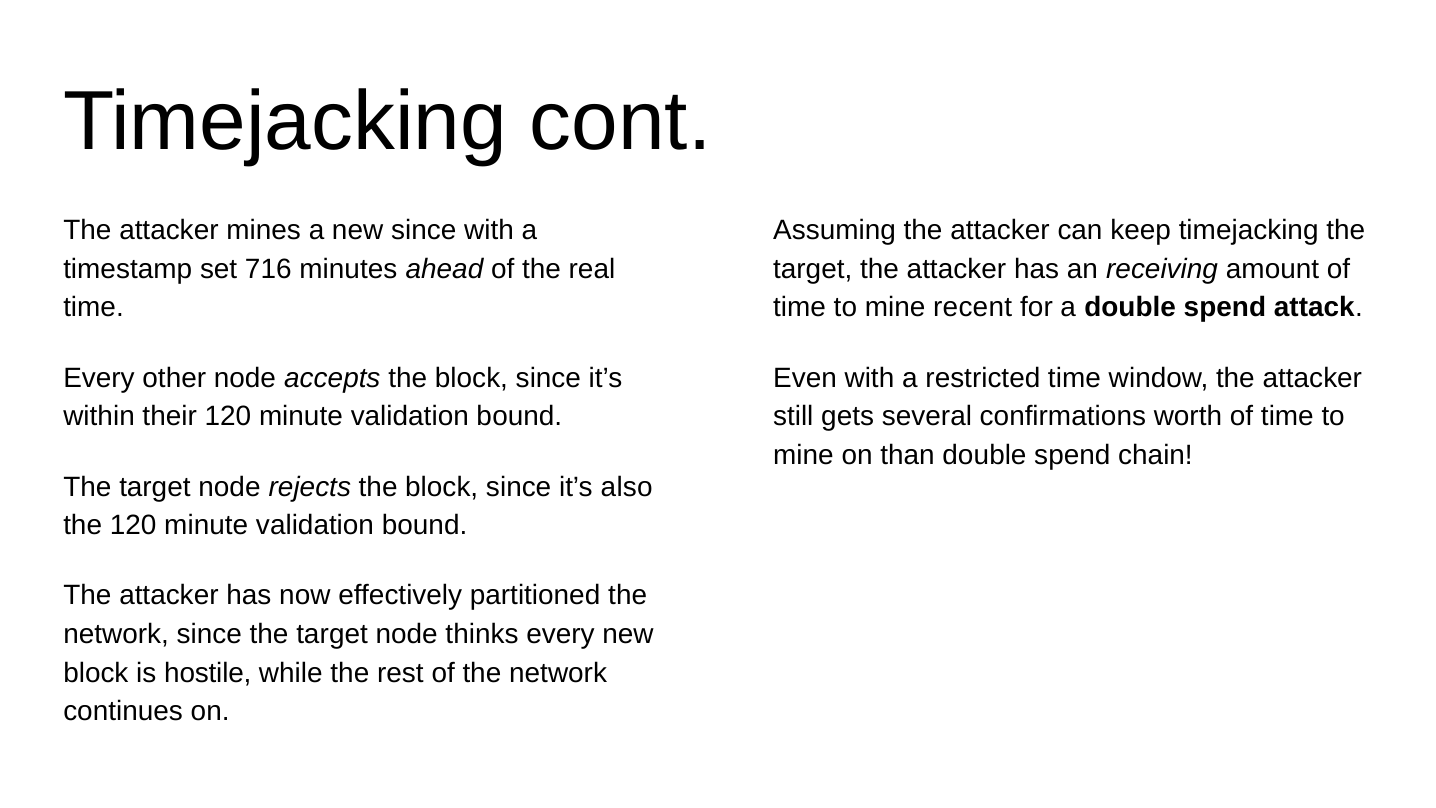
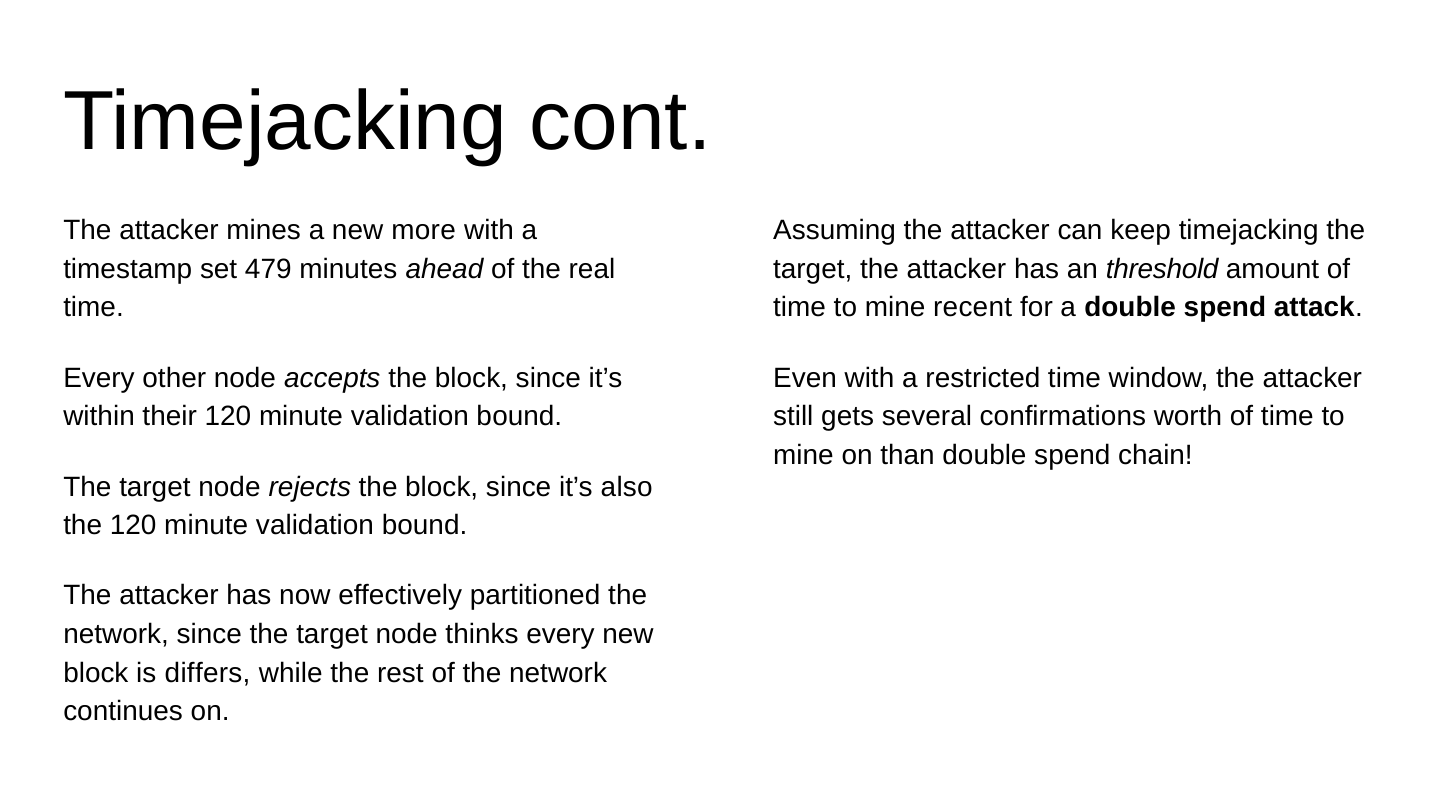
new since: since -> more (424, 230)
716: 716 -> 479 (268, 269)
receiving: receiving -> threshold (1162, 269)
hostile: hostile -> differs (208, 673)
